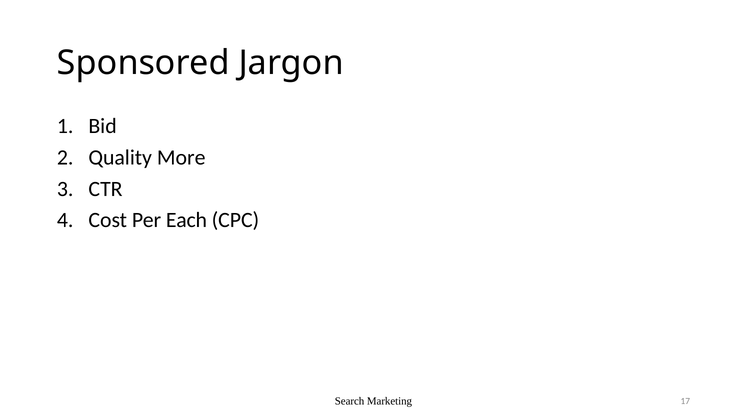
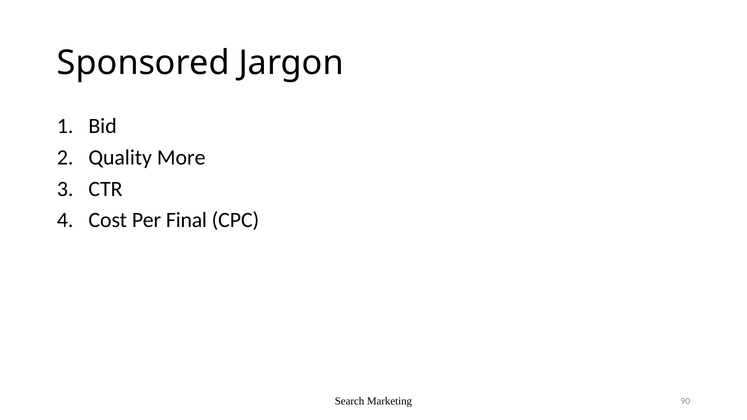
Each: Each -> Final (186, 220)
17: 17 -> 90 (685, 401)
